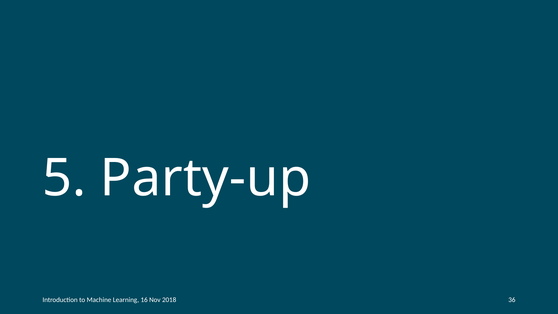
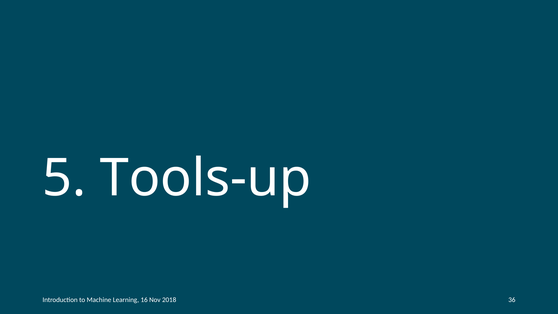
Party-up: Party-up -> Tools-up (206, 178)
